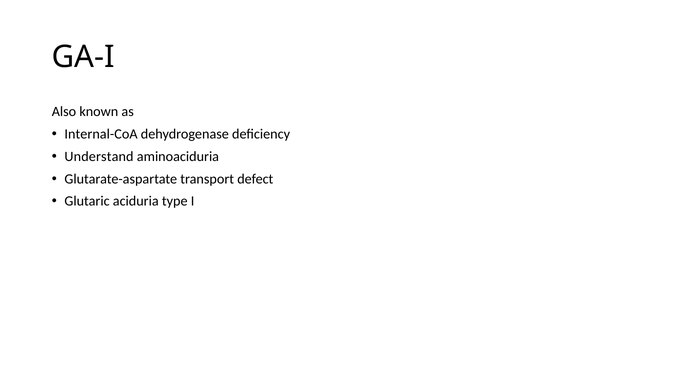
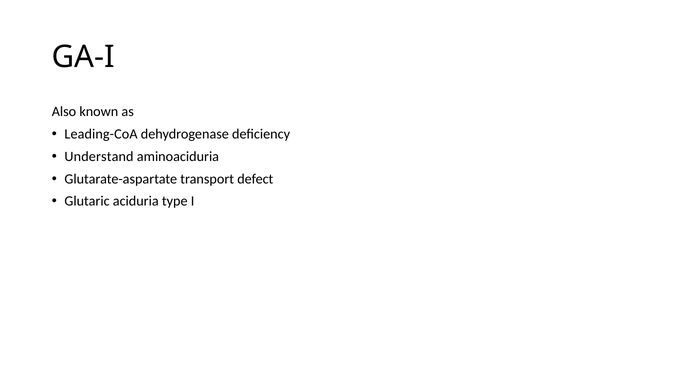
Internal-CoA: Internal-CoA -> Leading-CoA (101, 134)
